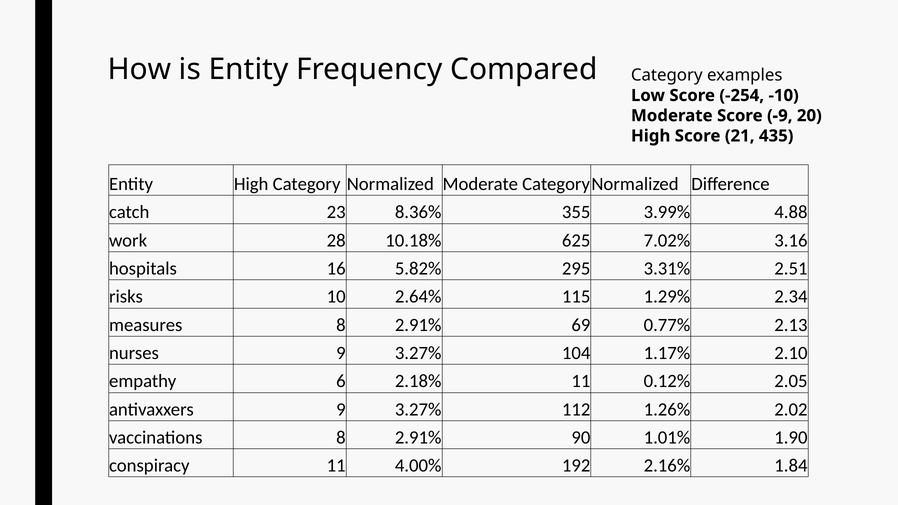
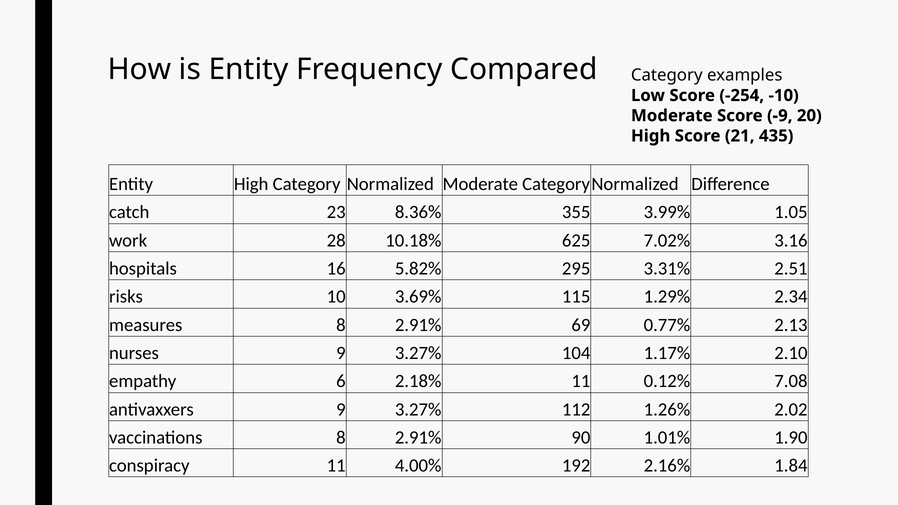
4.88: 4.88 -> 1.05 (791, 212)
2.64%: 2.64% -> 3.69% (418, 297)
2.05: 2.05 -> 7.08 (791, 381)
